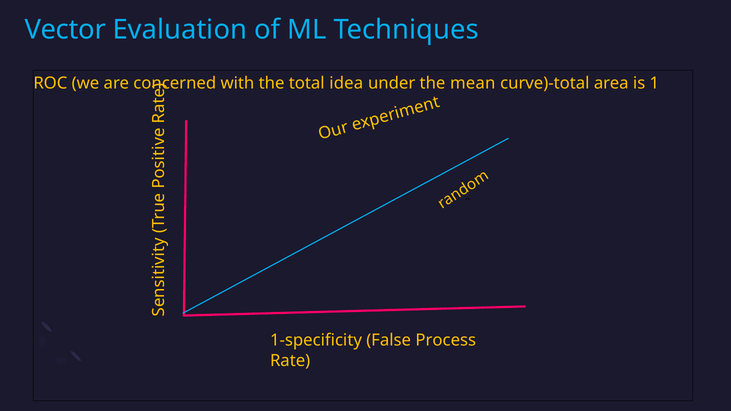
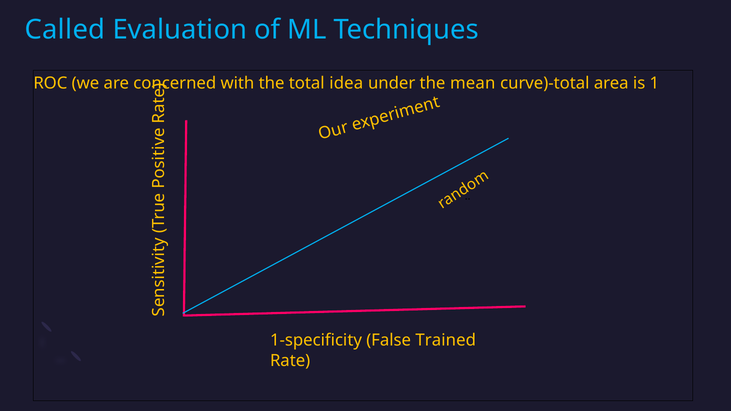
Vector: Vector -> Called (65, 30)
Process: Process -> Trained (446, 341)
